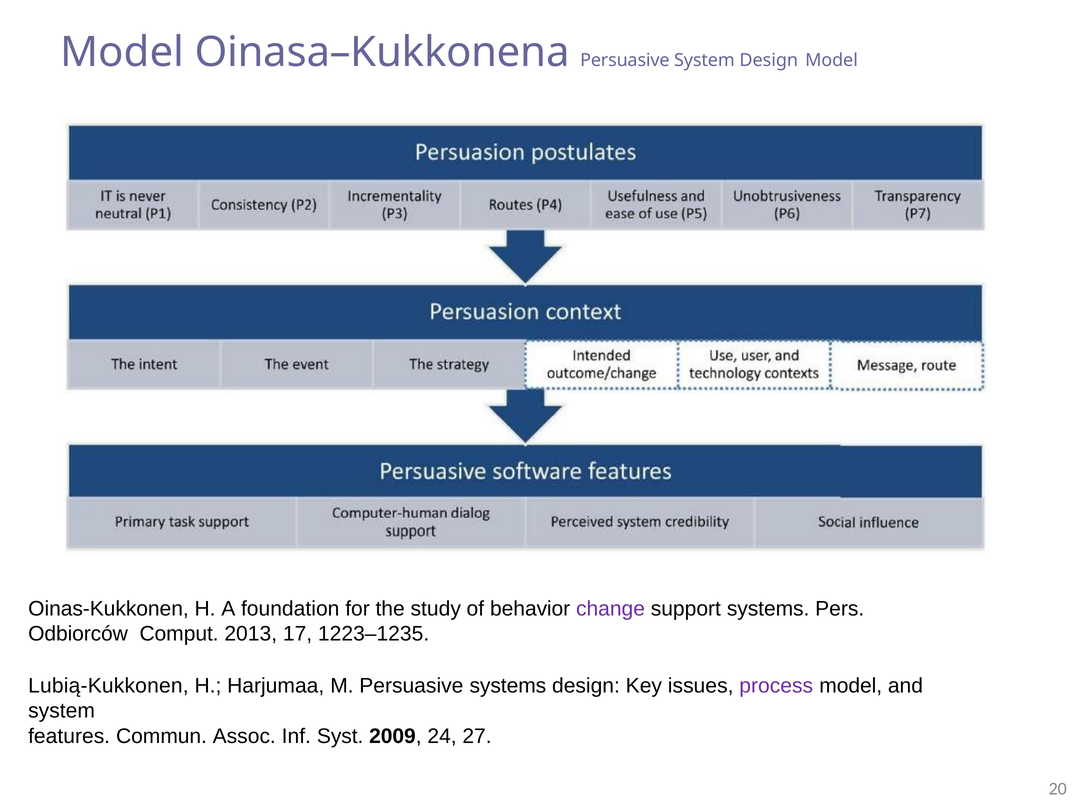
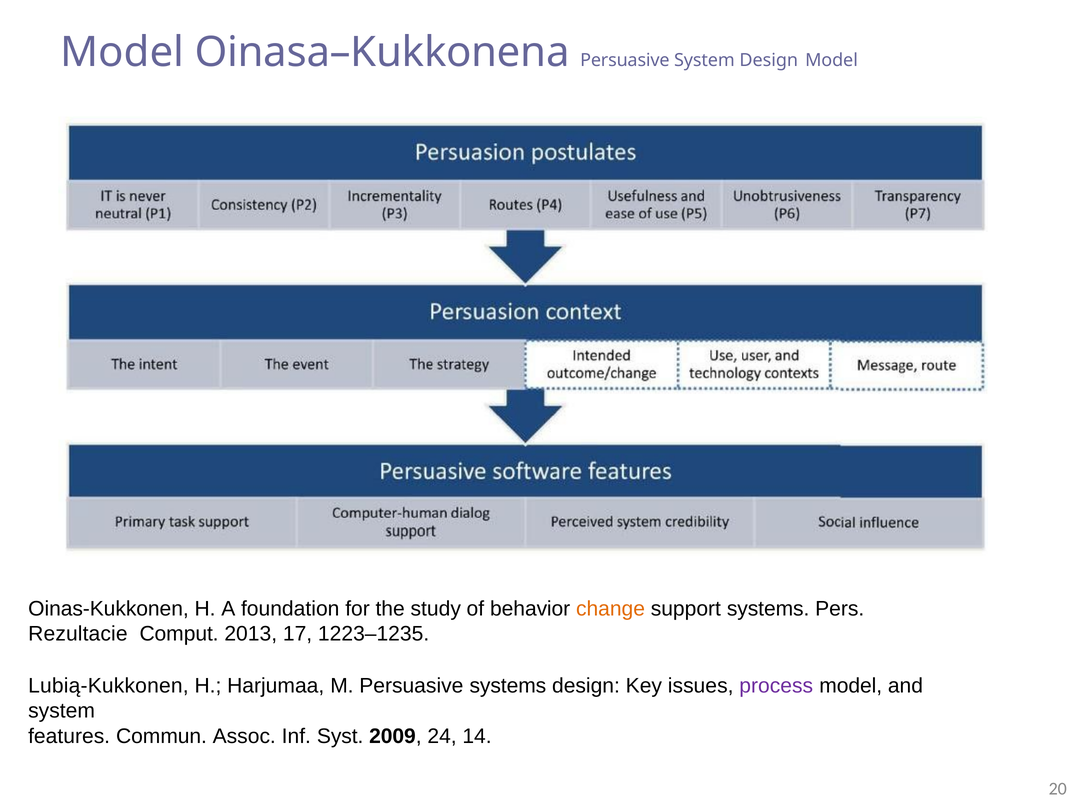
change colour: purple -> orange (611, 608)
Odbiorców: Odbiorców -> Rezultacie (78, 634)
27: 27 -> 14 (477, 736)
